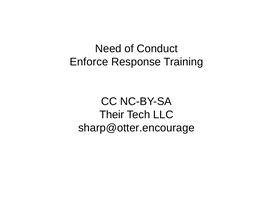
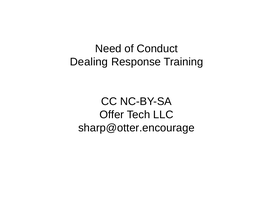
Enforce: Enforce -> Dealing (89, 62)
Their: Their -> Offer (112, 115)
